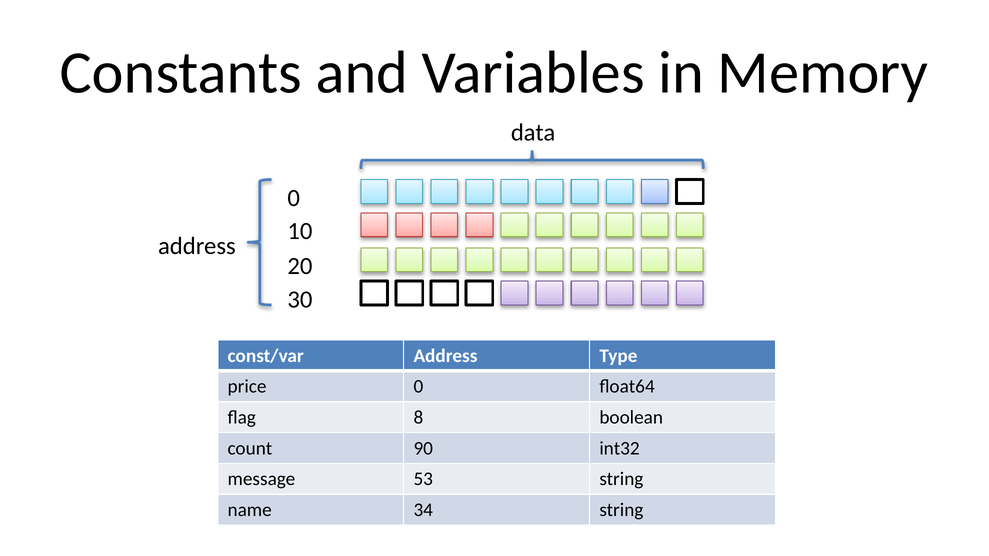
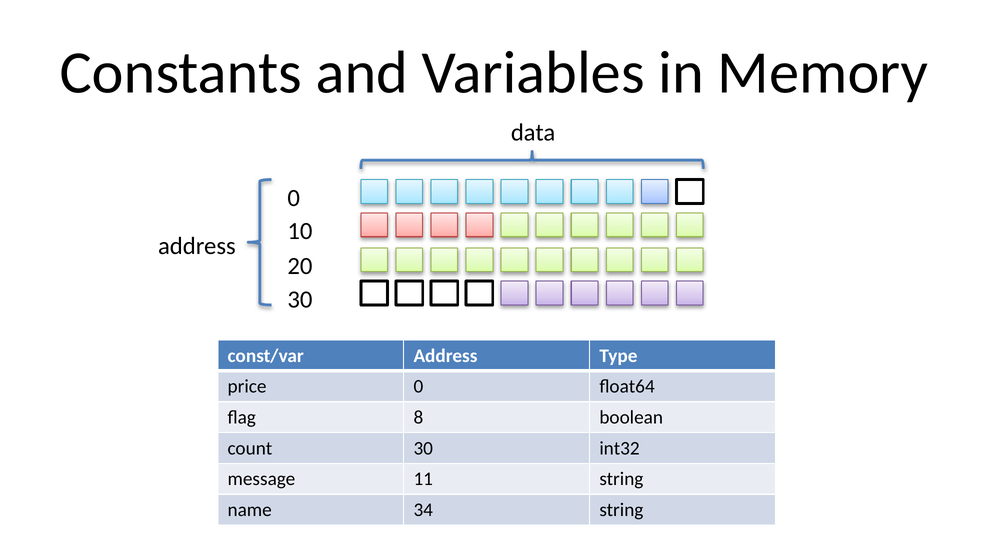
count 90: 90 -> 30 (423, 448)
53: 53 -> 11 (423, 479)
